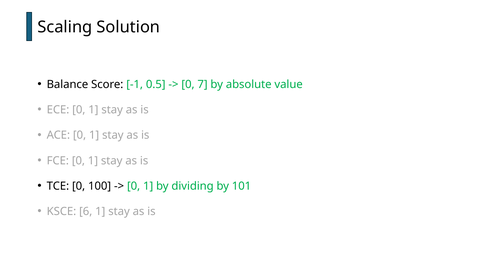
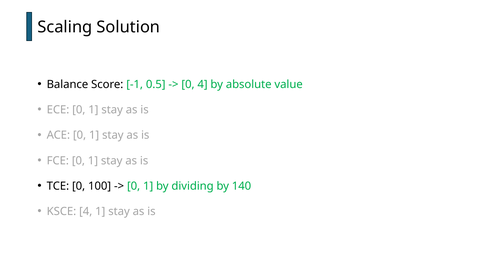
0 7: 7 -> 4 (203, 84)
101: 101 -> 140 (242, 186)
KSCE 6: 6 -> 4 (86, 211)
